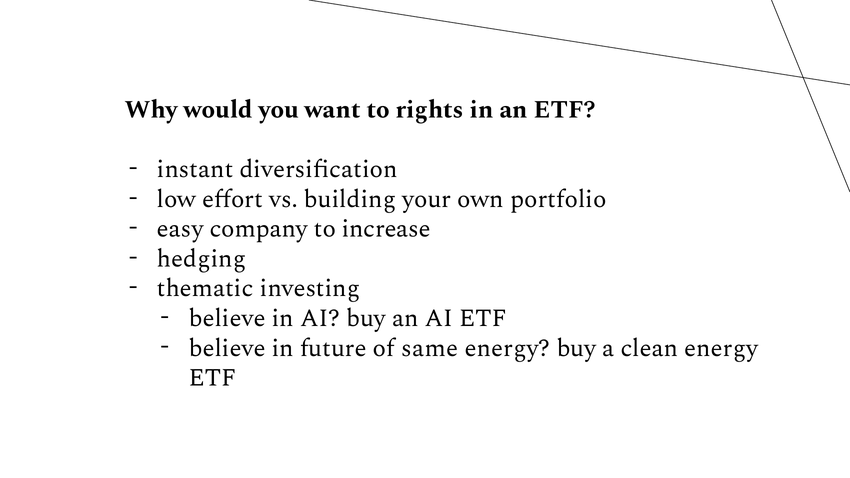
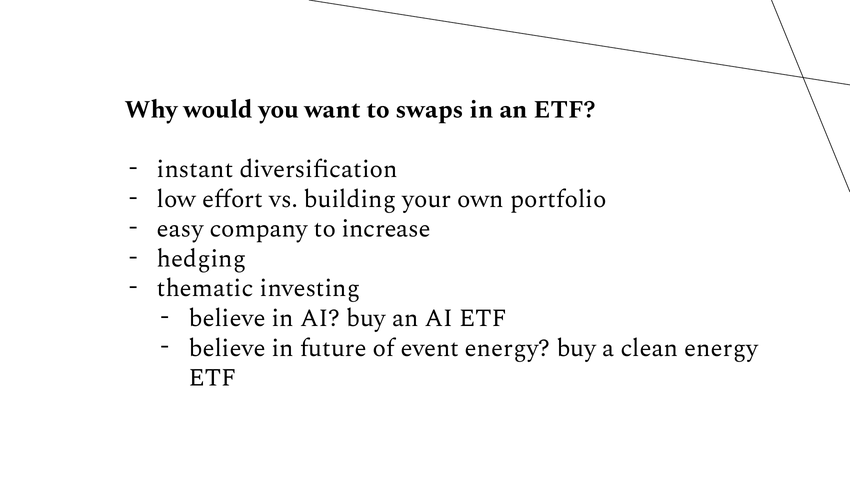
rights: rights -> swaps (430, 110)
same: same -> event (430, 348)
